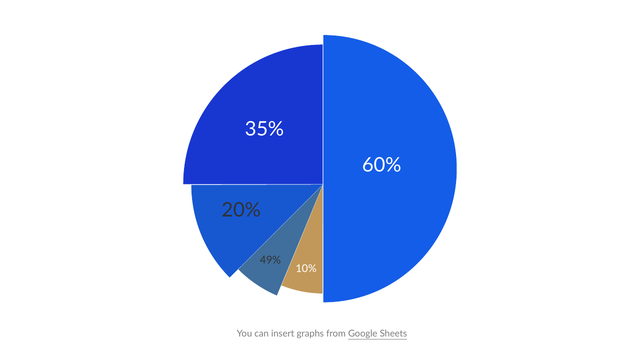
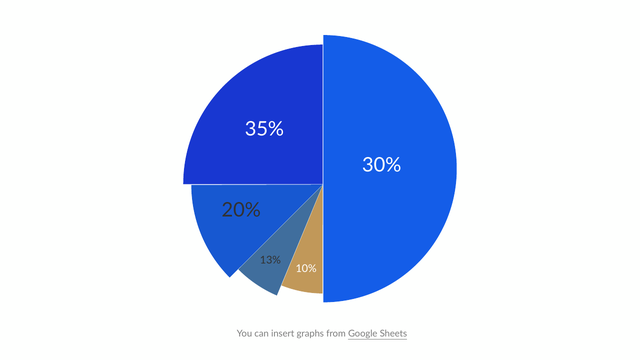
60%: 60% -> 30% (382, 165)
49%: 49% -> 13% (270, 260)
